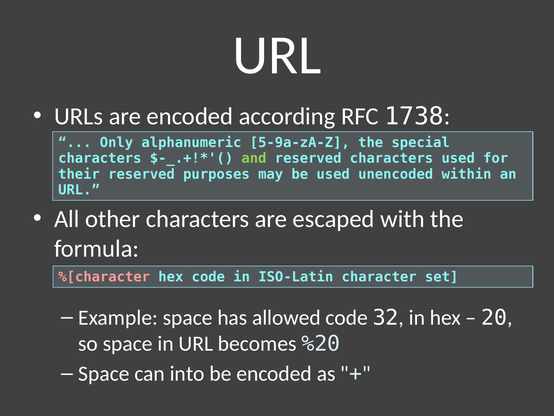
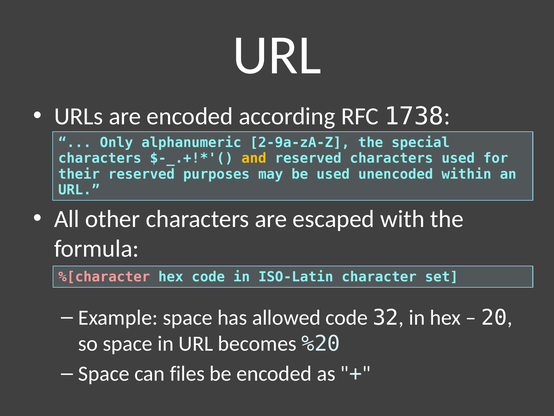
5-9a-zA-Z: 5-9a-zA-Z -> 2-9a-zA-Z (300, 142)
and colour: light green -> yellow (254, 158)
into: into -> files (187, 373)
